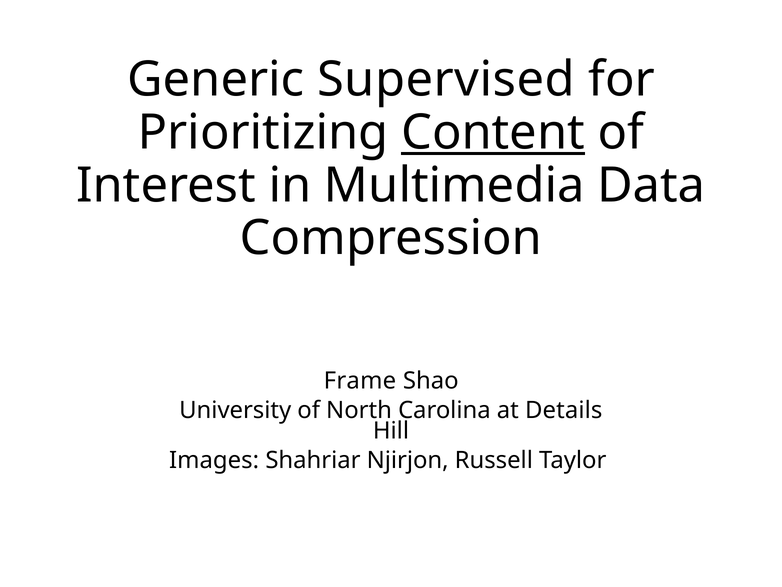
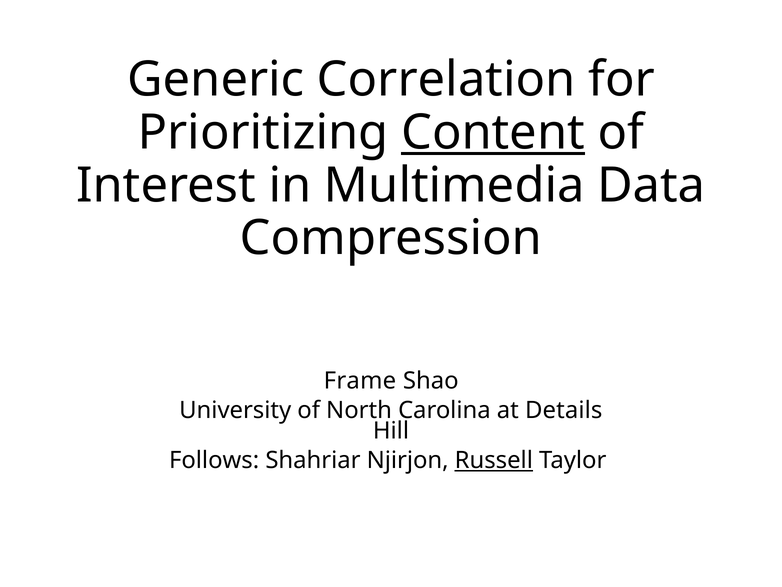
Supervised: Supervised -> Correlation (446, 80)
Images: Images -> Follows (214, 460)
Russell underline: none -> present (494, 460)
